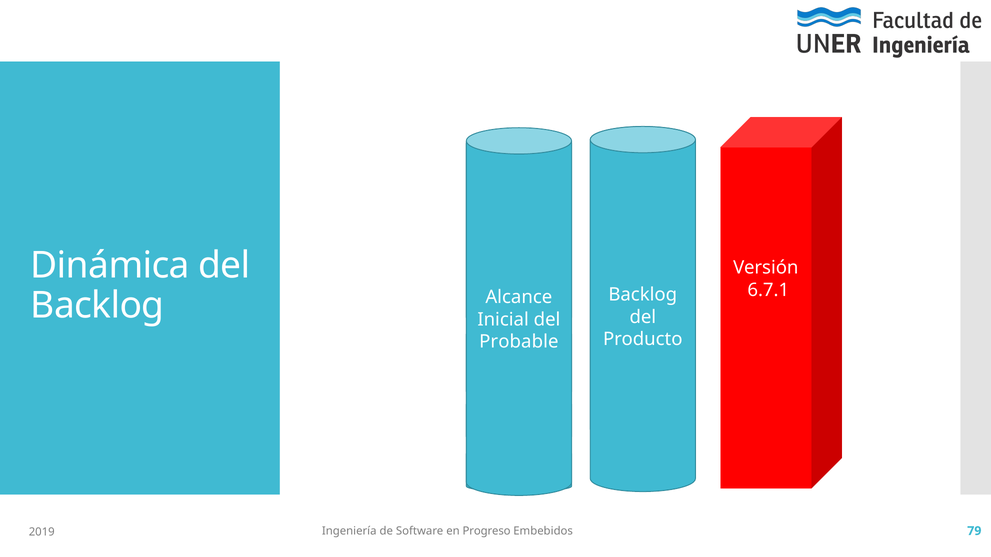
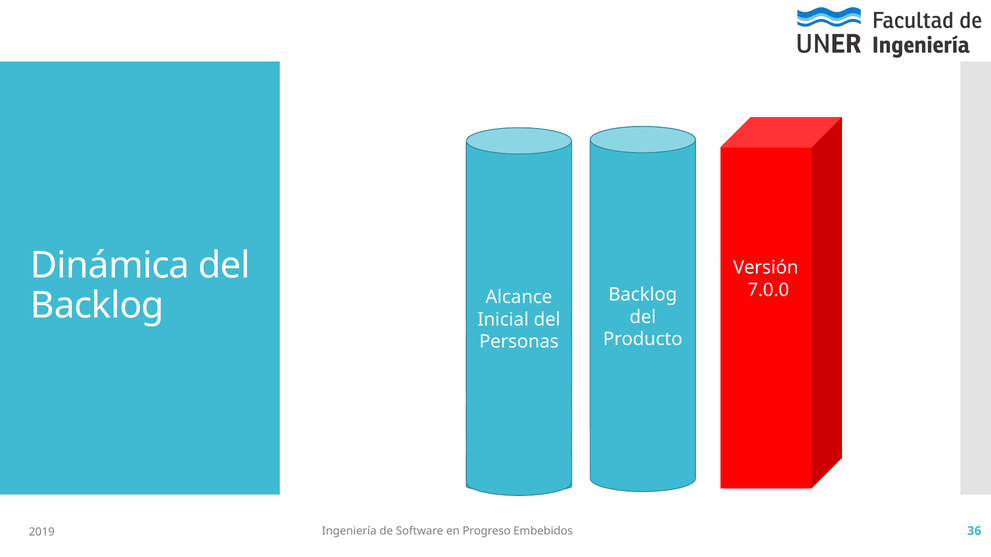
6.7.1: 6.7.1 -> 7.0.0 (768, 290)
Probable: Probable -> Personas (519, 342)
79: 79 -> 36 (974, 531)
